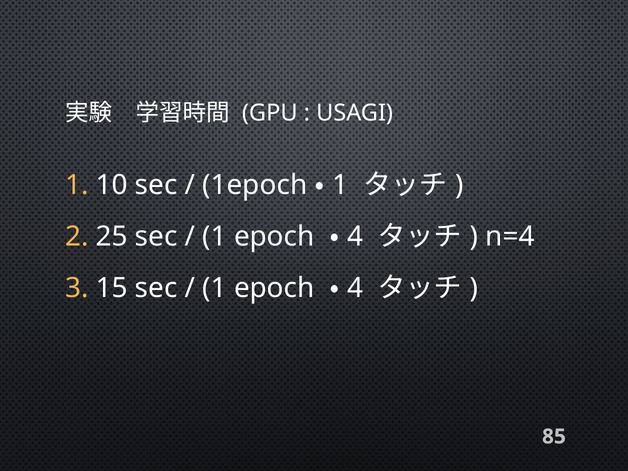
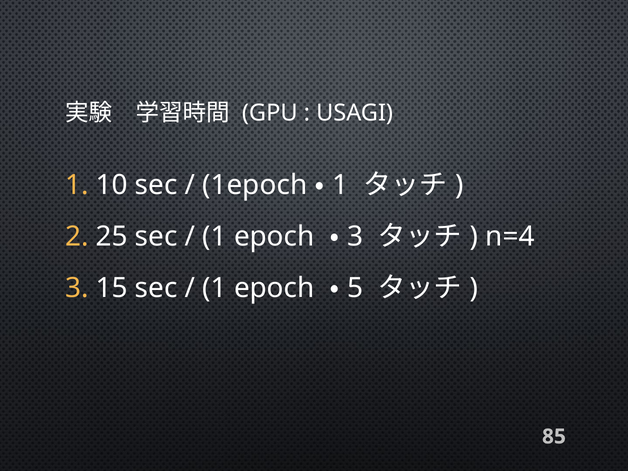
4: 4 -> 3 (355, 236)
4: 4 -> 5 (355, 288)
